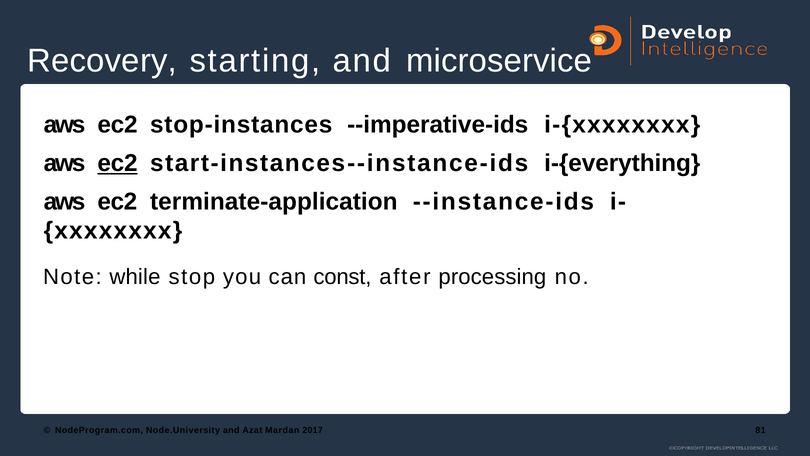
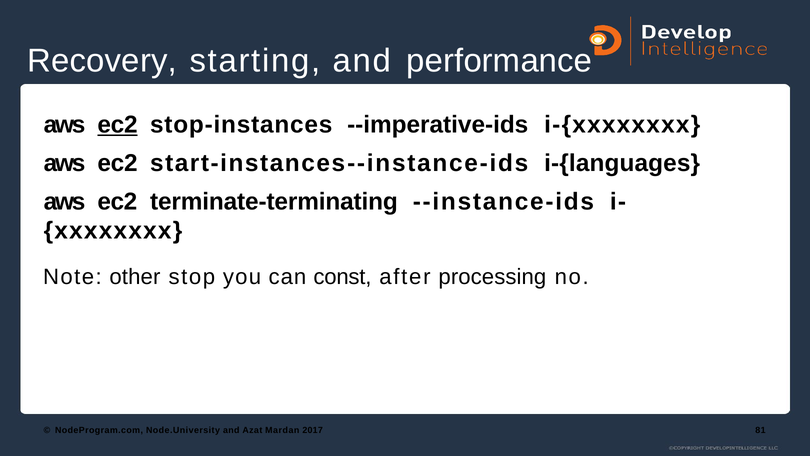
microservice: microservice -> performance (499, 61)
ec2 underline: none -> present (117, 125)
ec2 underline: present -> none (117, 163)
i-{everything: i-{everything -> i-{languages (622, 163)
terminate-application: terminate-application -> terminate-terminating (274, 201)
while: while -> other (135, 277)
